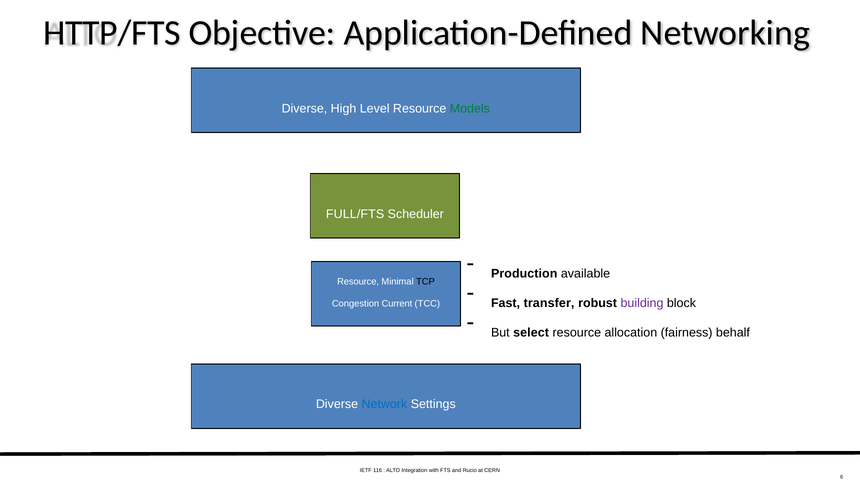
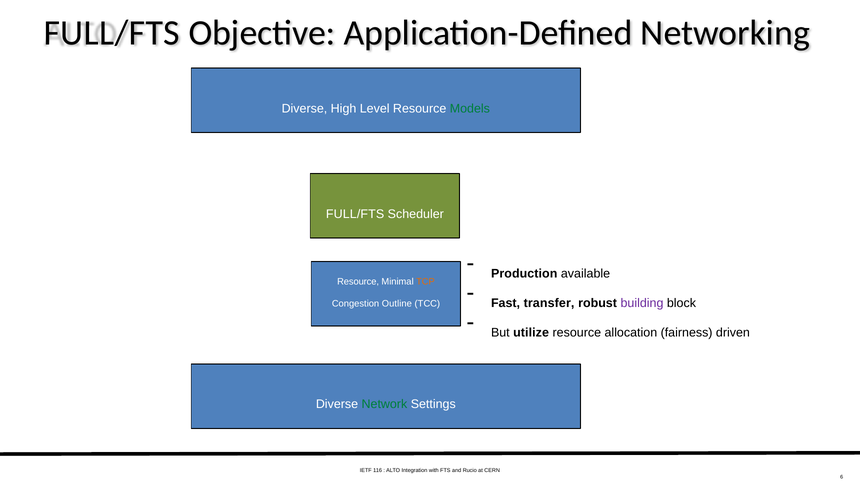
HTTP/FTS: HTTP/FTS -> FULL/FTS (112, 33)
TCP colour: black -> orange (425, 282)
Current: Current -> Outline (397, 304)
select: select -> utilize (531, 332)
behalf: behalf -> driven (733, 332)
Network colour: blue -> green (384, 404)
